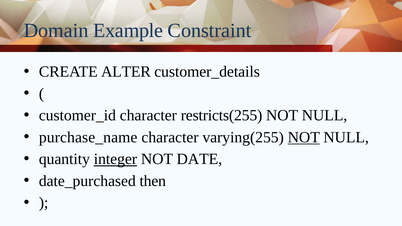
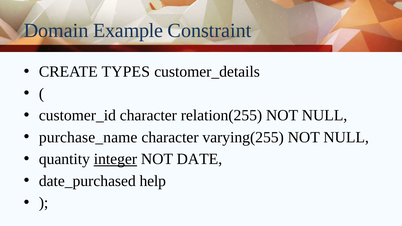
ALTER: ALTER -> TYPES (126, 72)
restricts(255: restricts(255 -> relation(255 (221, 116)
NOT underline: present -> none (304, 137)
then: then -> help (153, 181)
